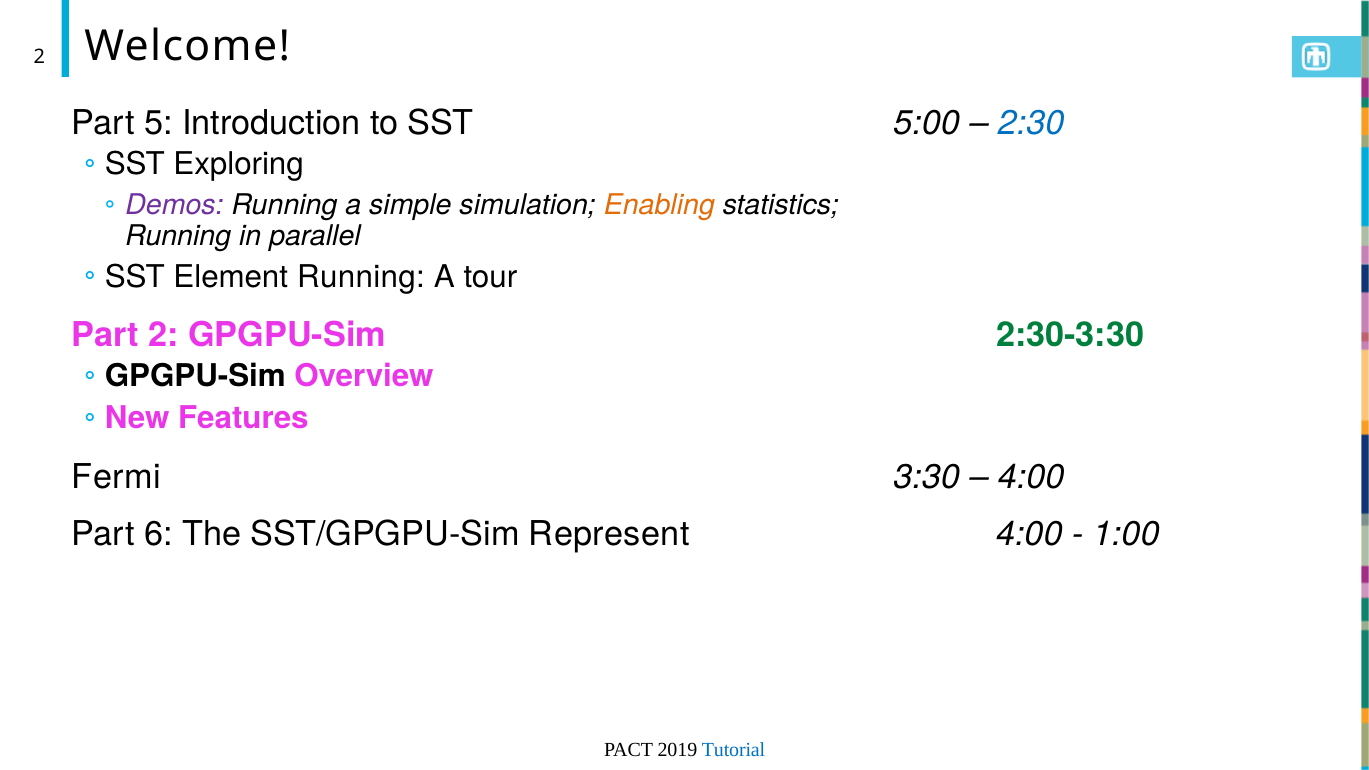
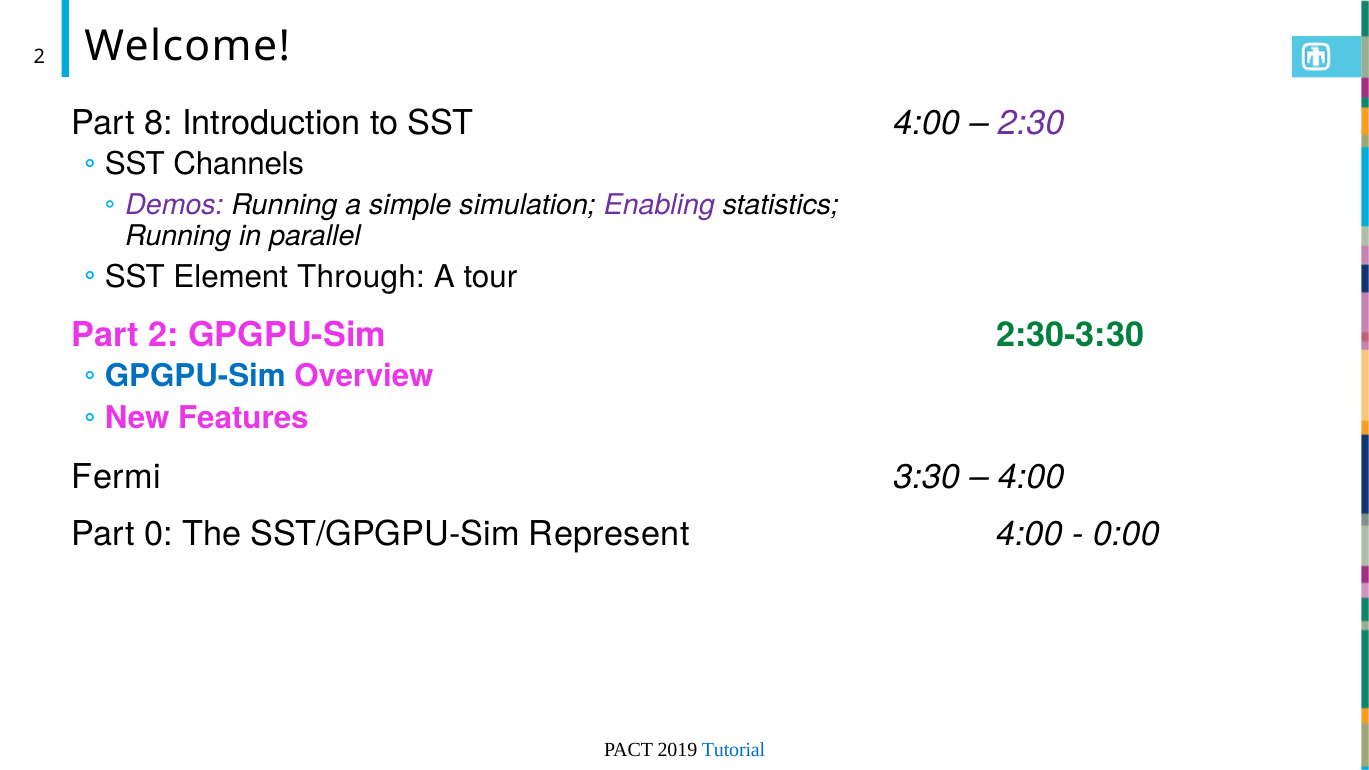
5: 5 -> 8 (158, 123)
SST 5:00: 5:00 -> 4:00 (927, 123)
2:30 colour: blue -> purple (1031, 123)
Exploring: Exploring -> Channels (239, 164)
Enabling colour: orange -> purple (659, 205)
Element Running: Running -> Through (361, 277)
GPGPU-Sim colour: black -> blue (195, 376)
6: 6 -> 0 (158, 534)
1:00: 1:00 -> 0:00 (1126, 534)
